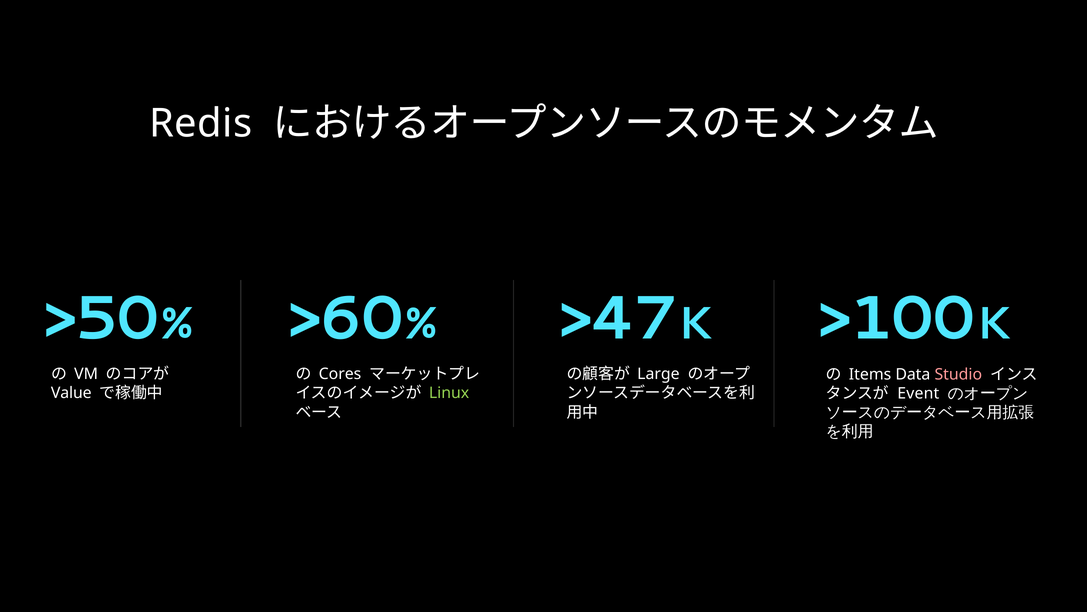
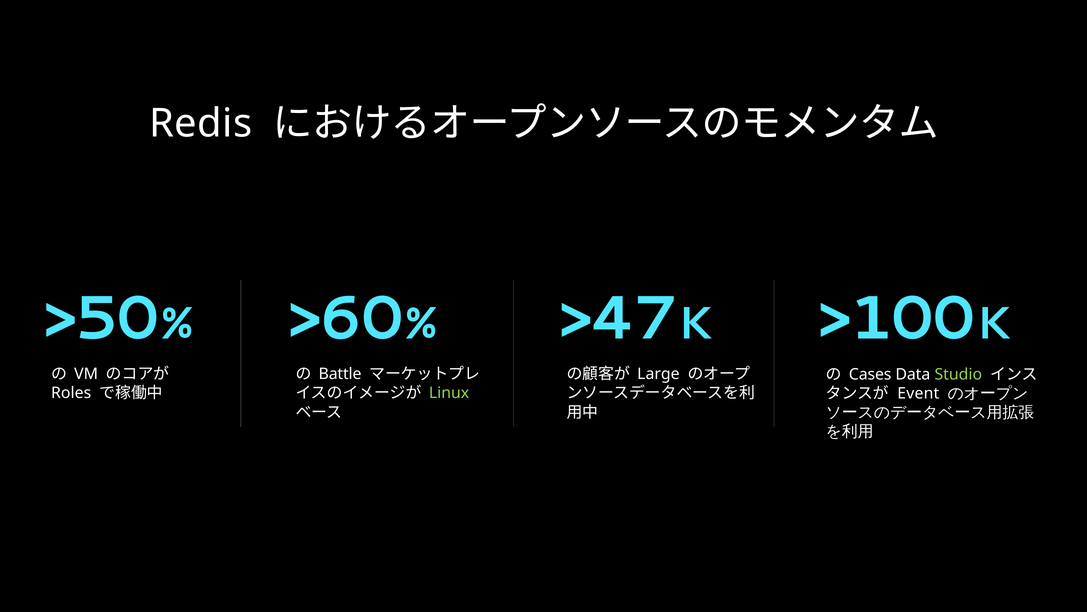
Cores: Cores -> Battle (340, 374)
Items: Items -> Cases (870, 374)
Studio colour: pink -> light green (958, 374)
Value: Value -> Roles (71, 393)
